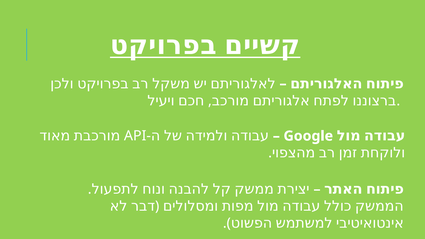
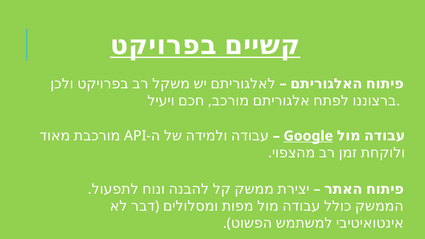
Google underline: none -> present (308, 136)
